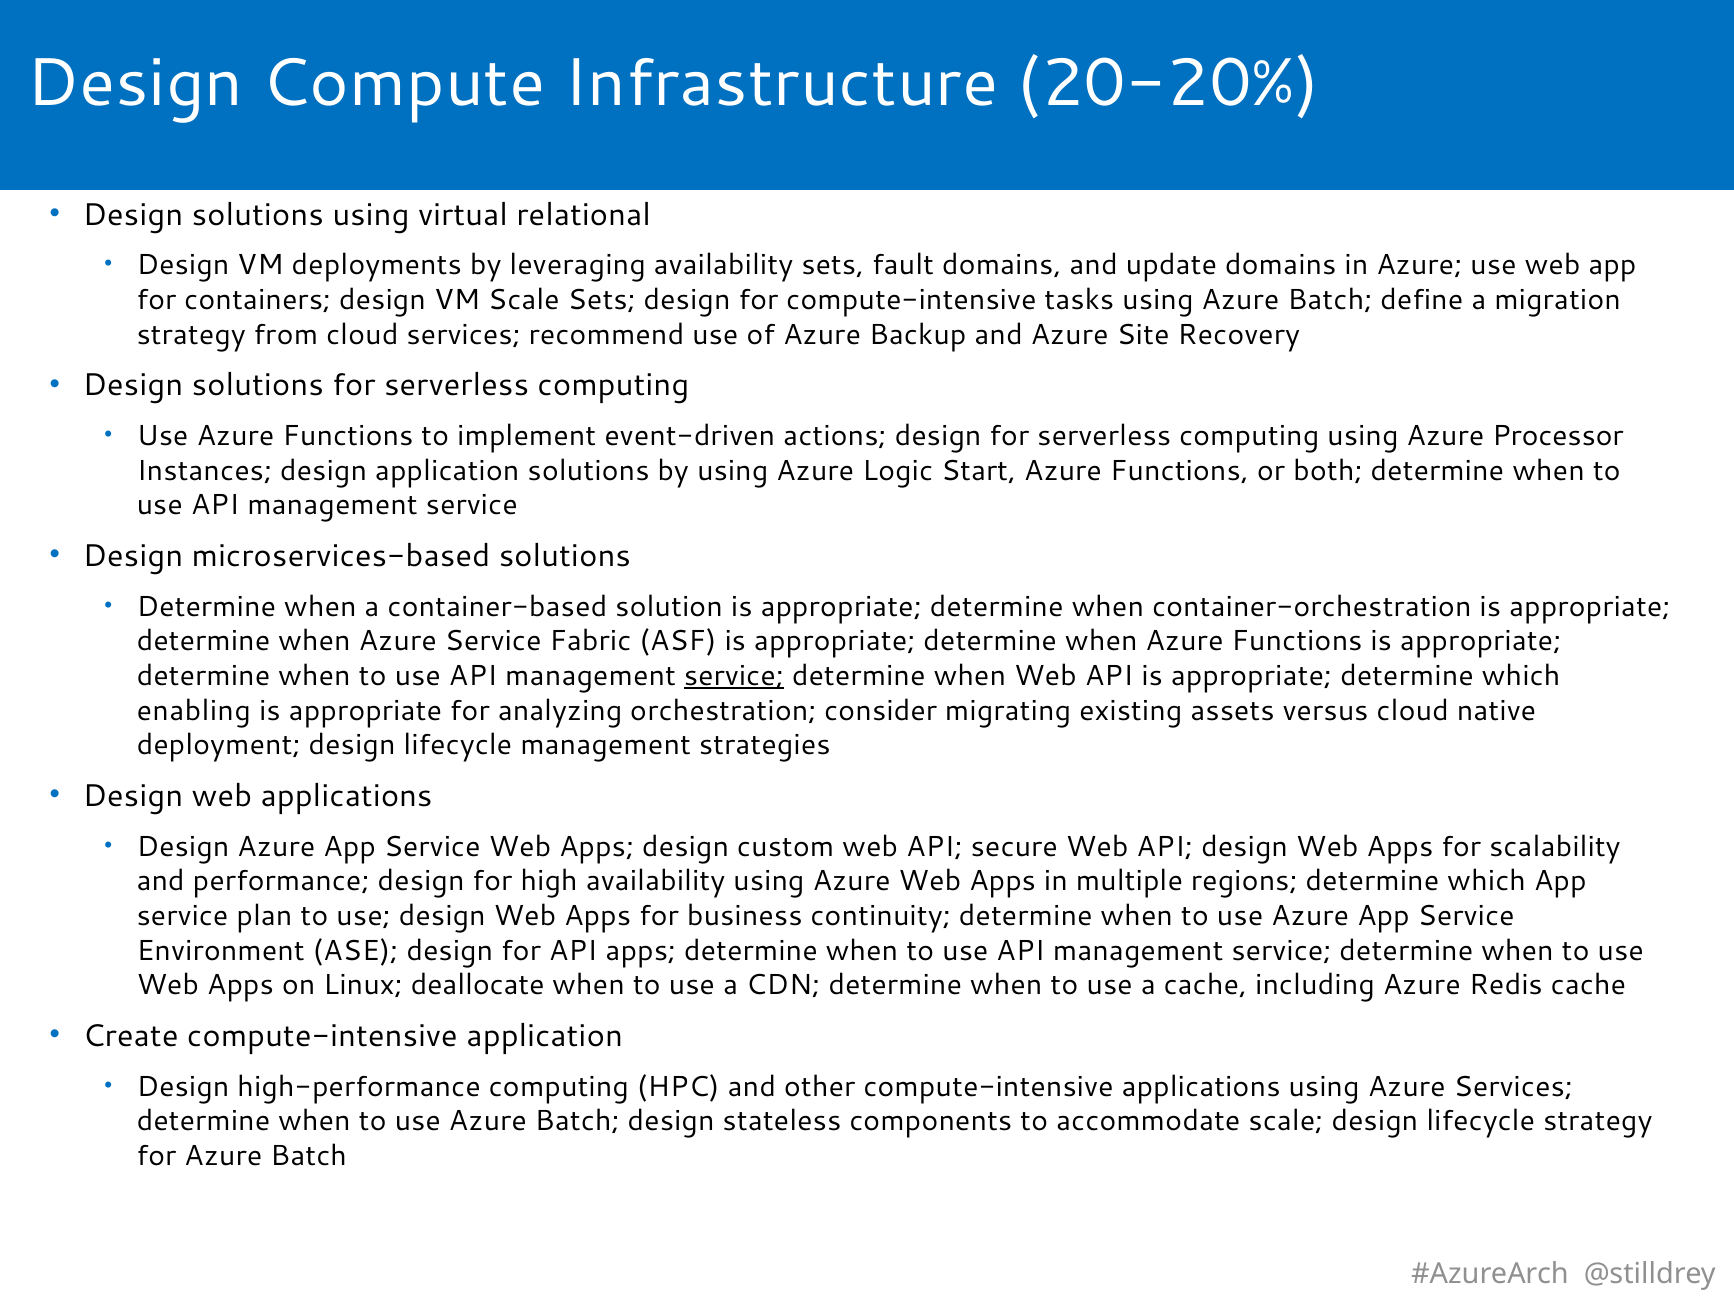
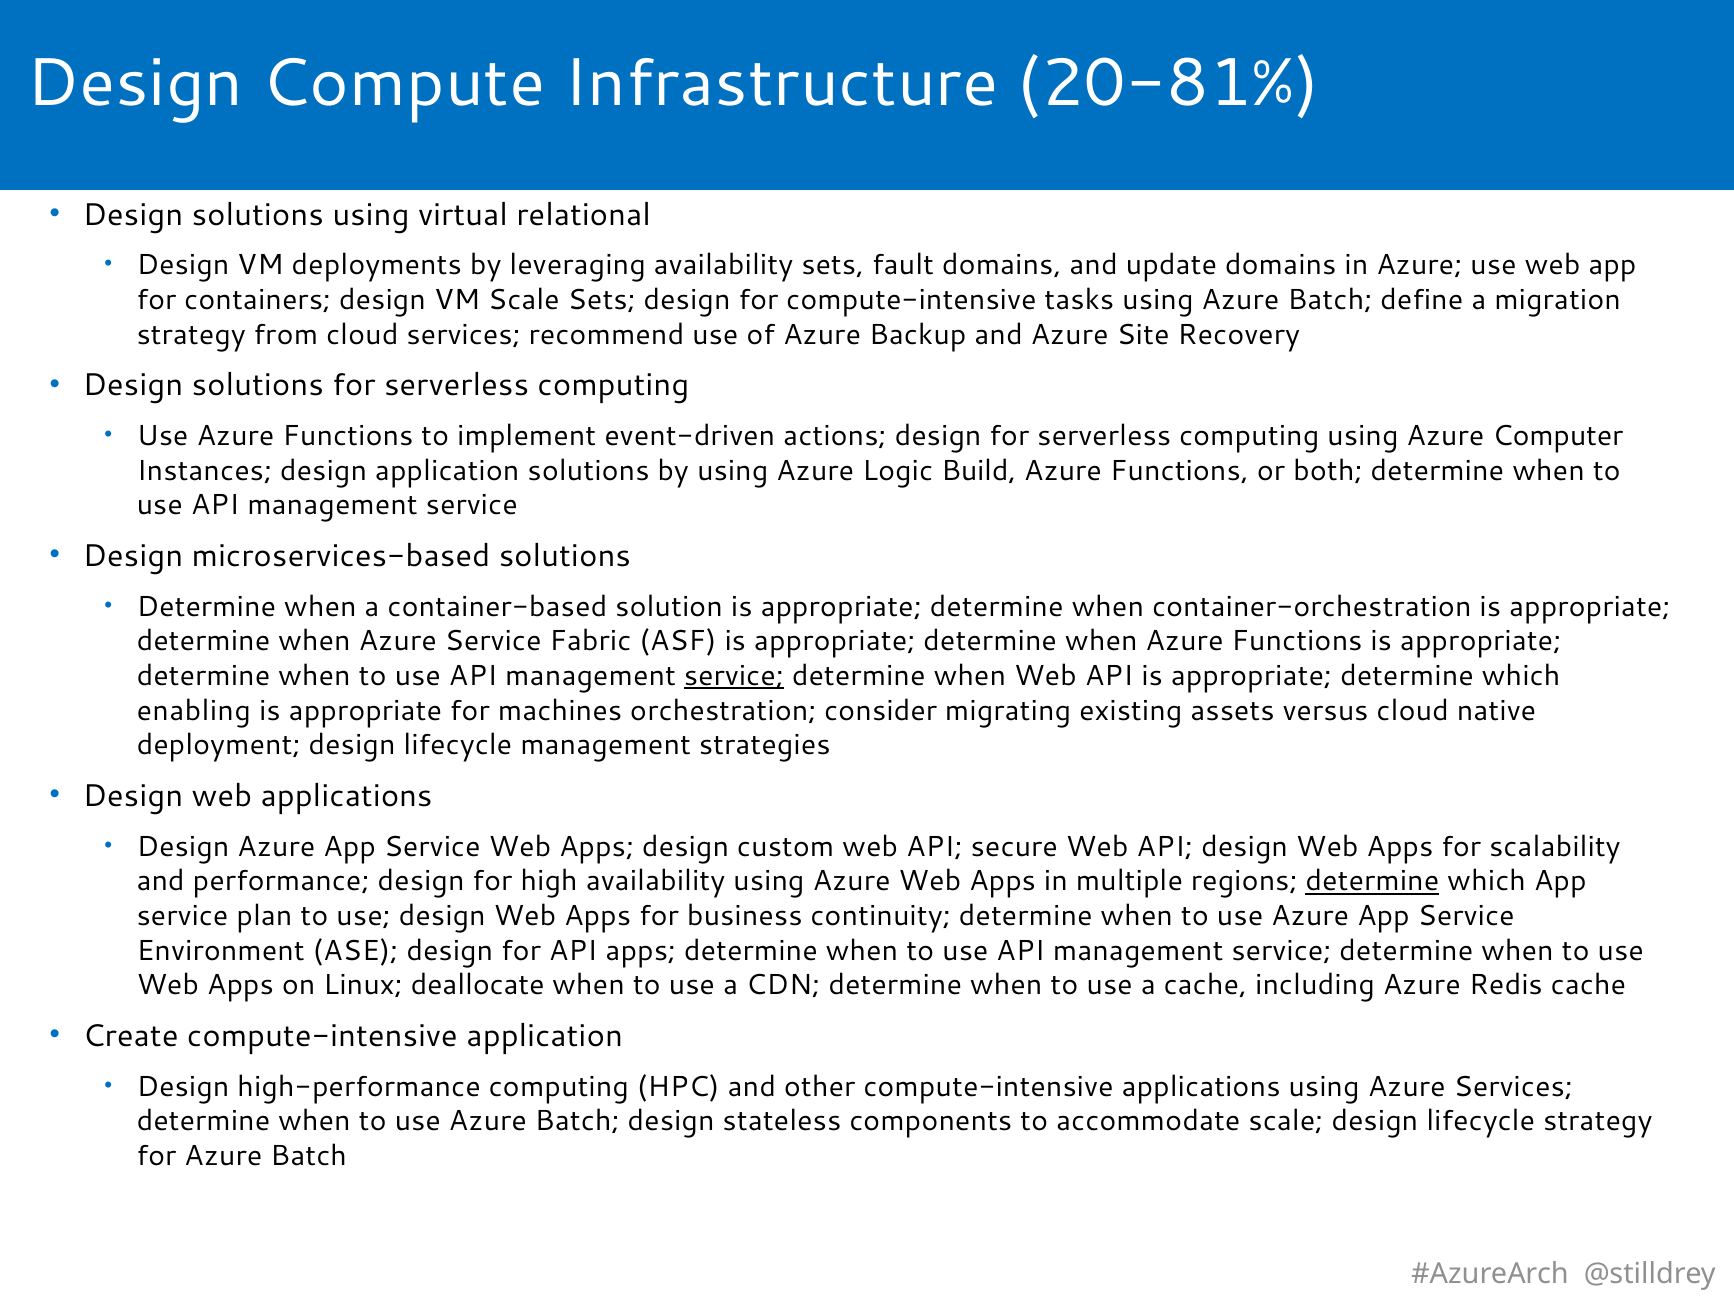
20-20%: 20-20% -> 20-81% (1168, 83)
Processor: Processor -> Computer (1558, 436)
Start: Start -> Build (979, 470)
analyzing: analyzing -> machines (560, 710)
determine underline: none -> present (1372, 881)
